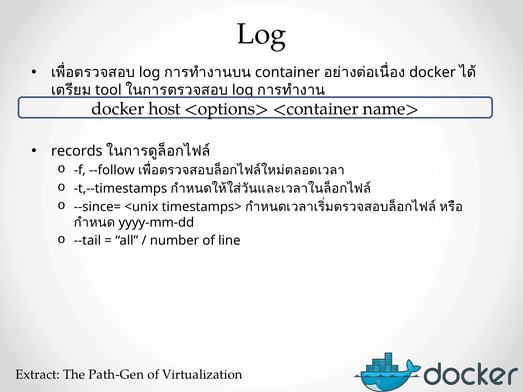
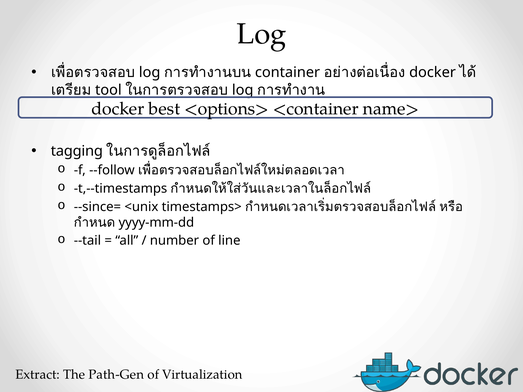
host: host -> best (164, 109)
records: records -> tagging (77, 151)
